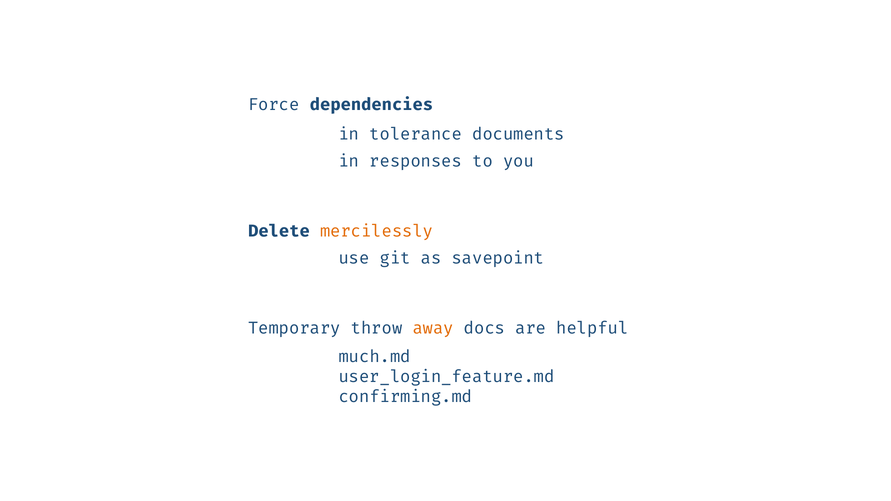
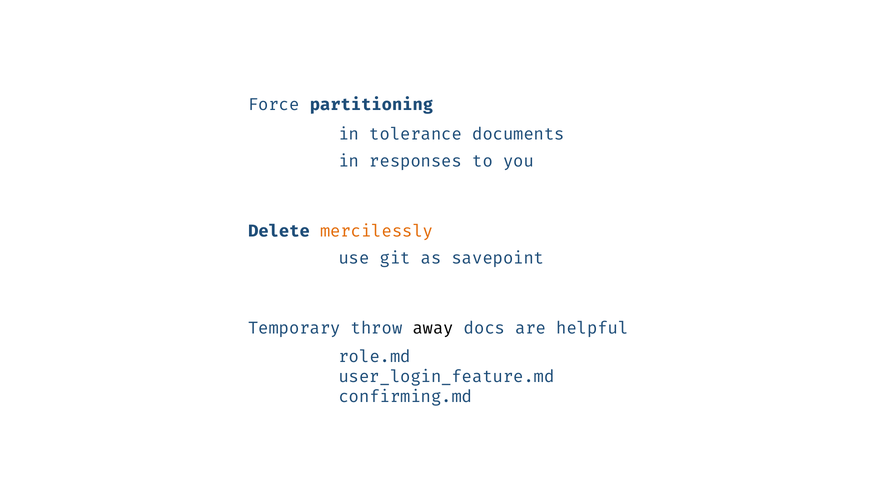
dependencies: dependencies -> partitioning (371, 105)
away colour: orange -> black (433, 328)
much.md: much.md -> role.md (375, 357)
